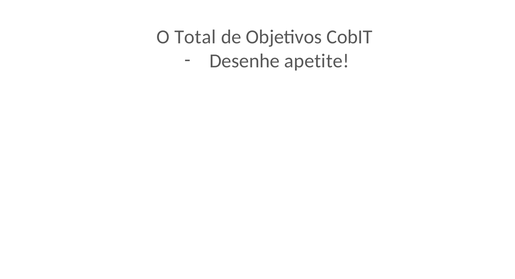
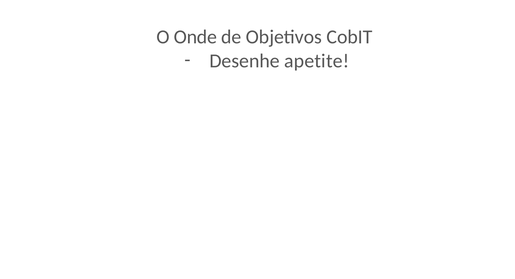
Total: Total -> Onde (195, 37)
